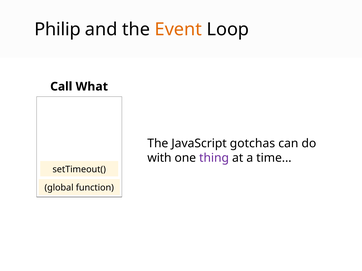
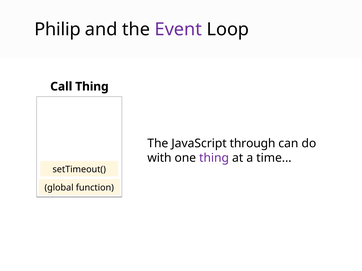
Event colour: orange -> purple (178, 29)
Call What: What -> Thing (92, 87)
gotchas: gotchas -> through (253, 144)
